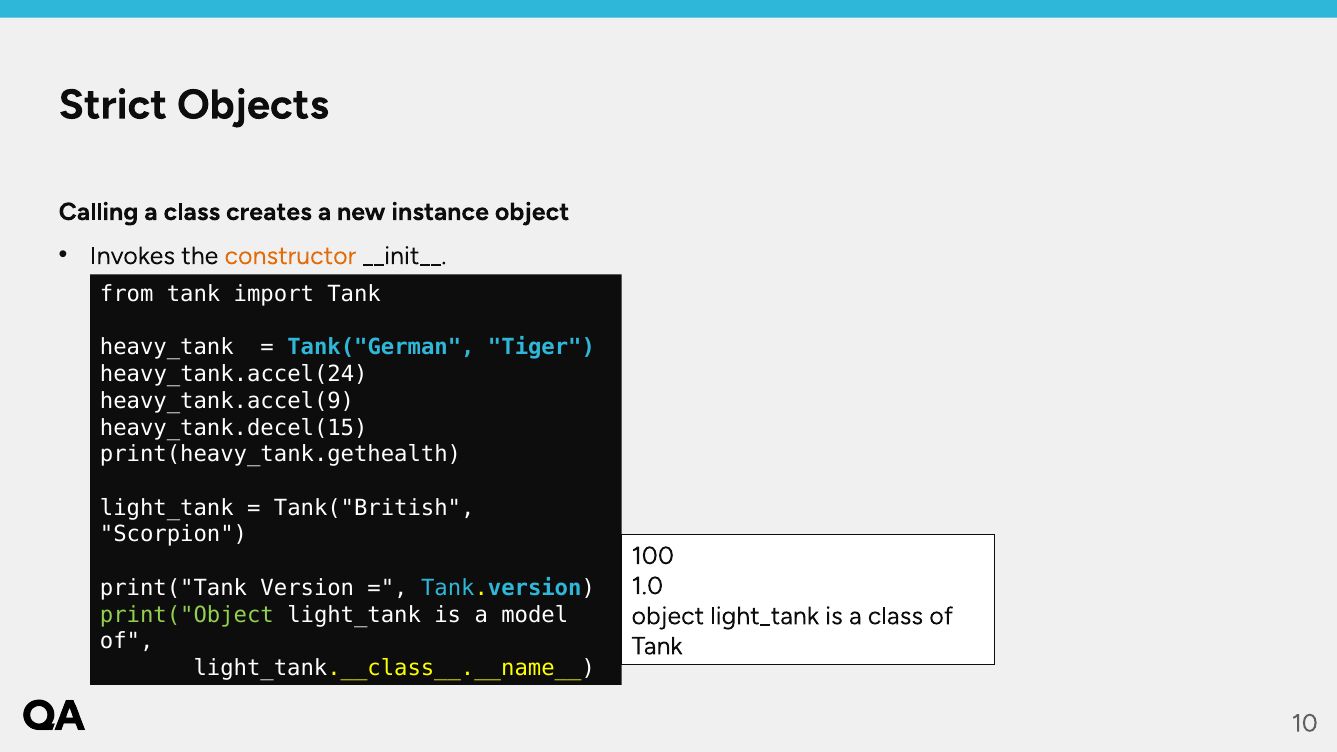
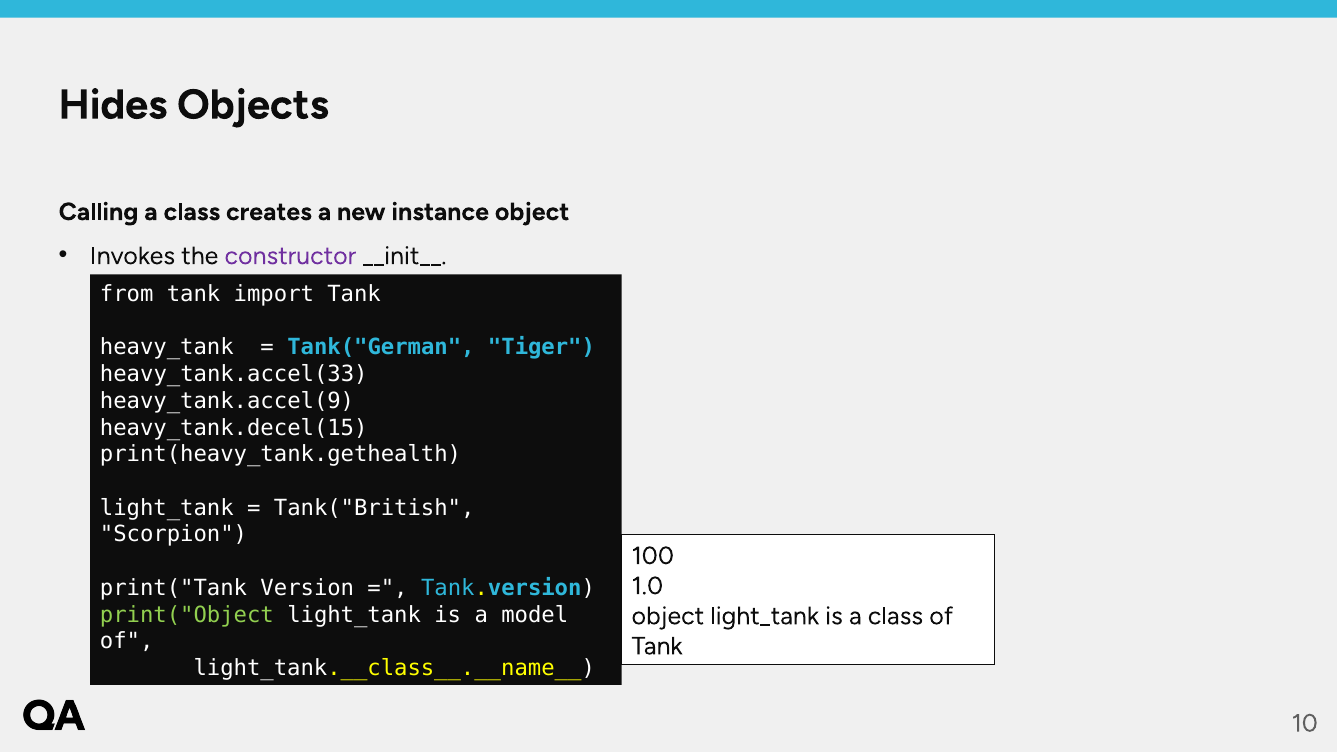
Strict: Strict -> Hides (113, 105)
constructor colour: orange -> purple (290, 256)
heavy_tank.accel(24: heavy_tank.accel(24 -> heavy_tank.accel(33 (234, 374)
